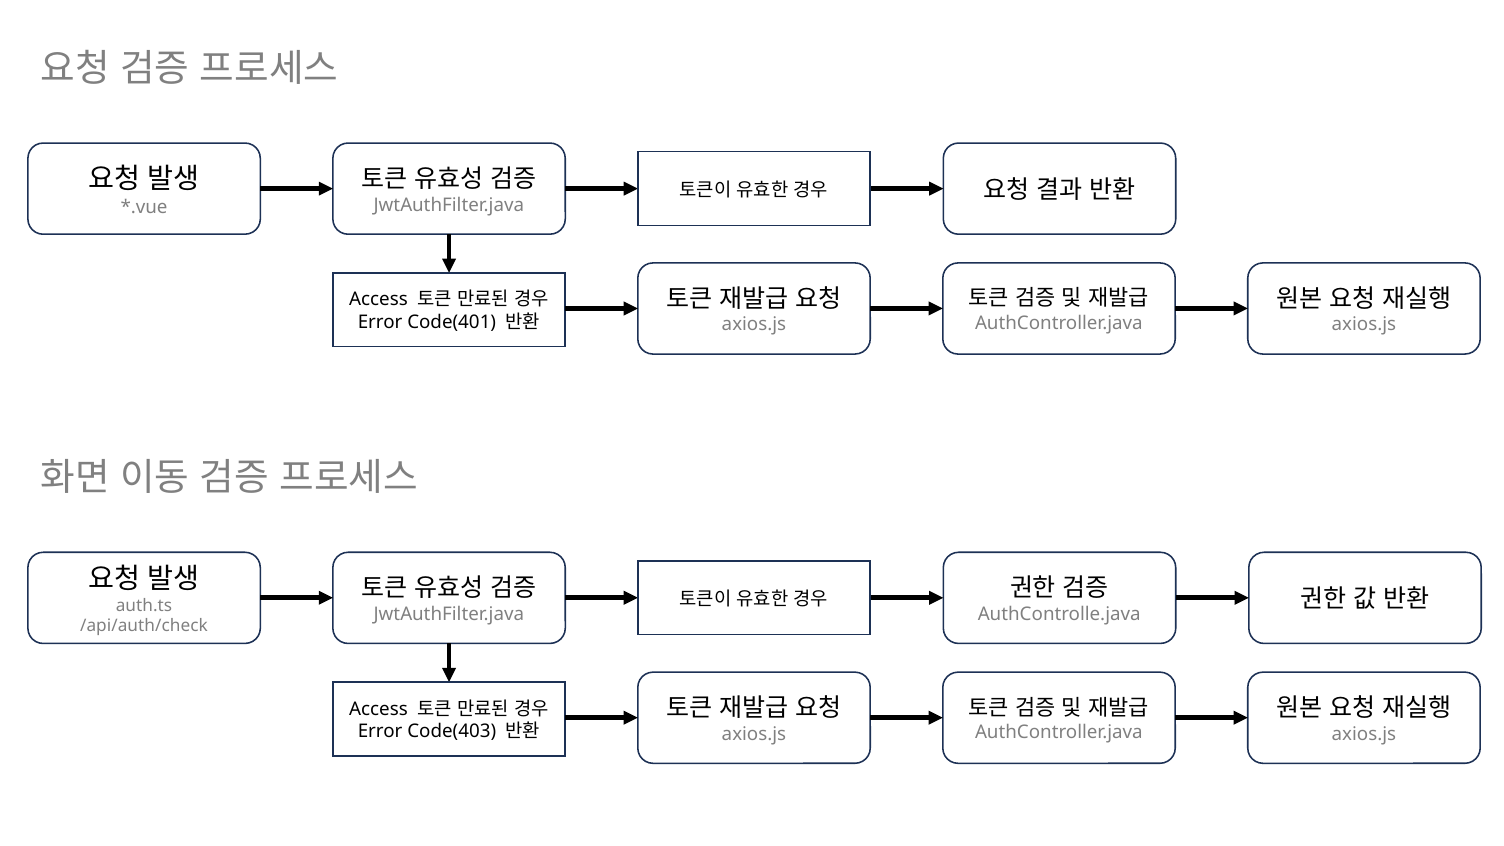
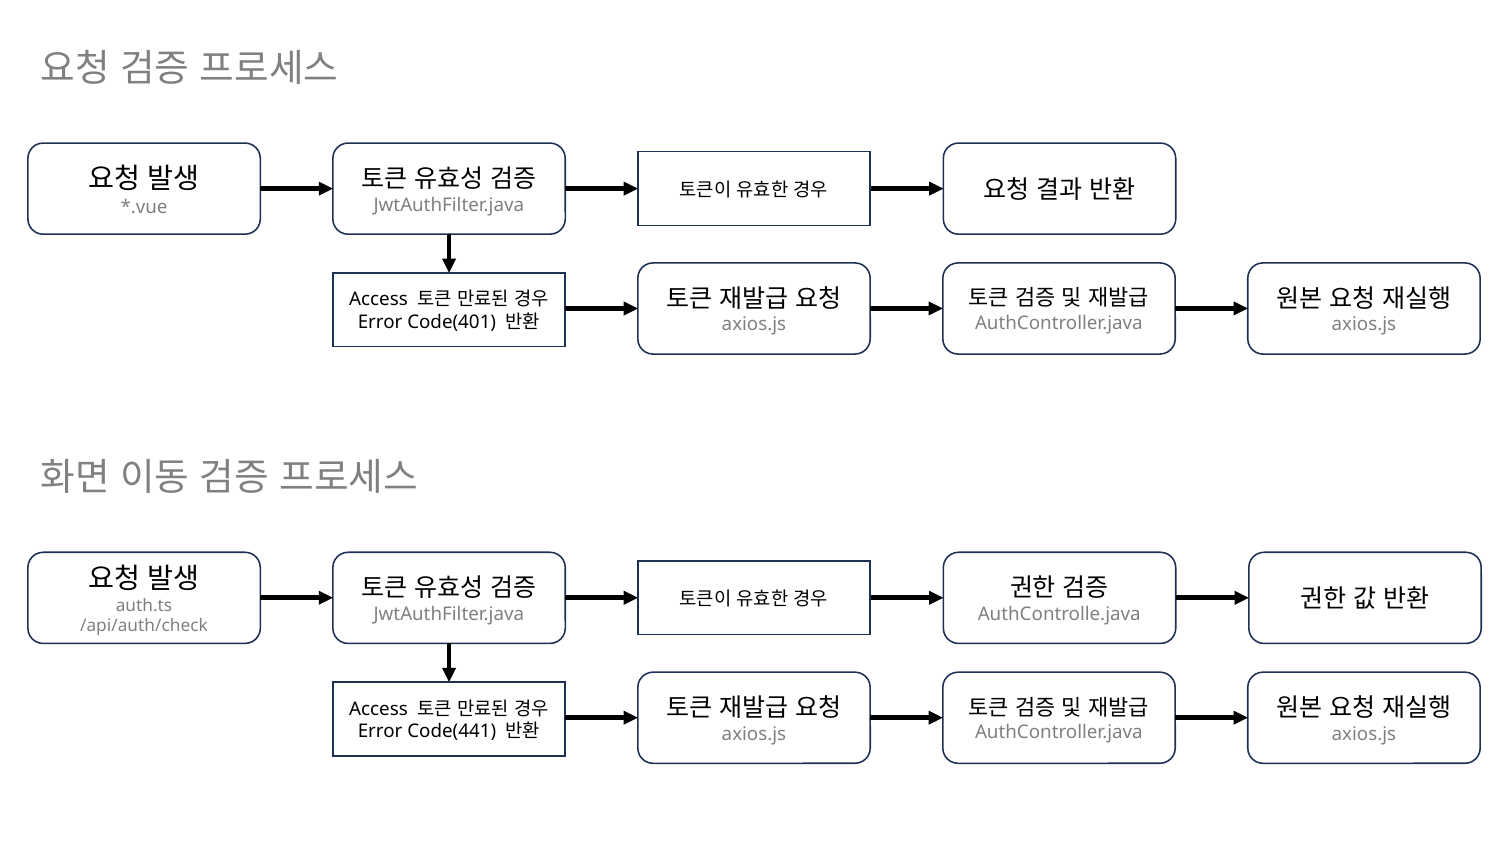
Code(403: Code(403 -> Code(441 (452, 731)
